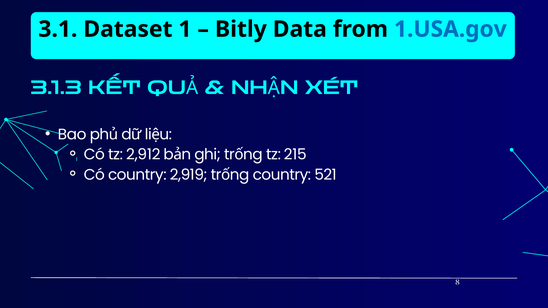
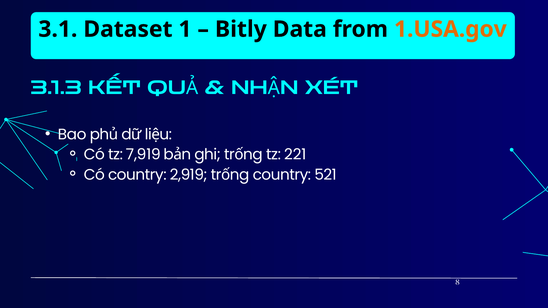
1.USA.gov colour: blue -> orange (450, 29)
2,912: 2,912 -> 7,919 (143, 155)
215: 215 -> 221 (295, 155)
